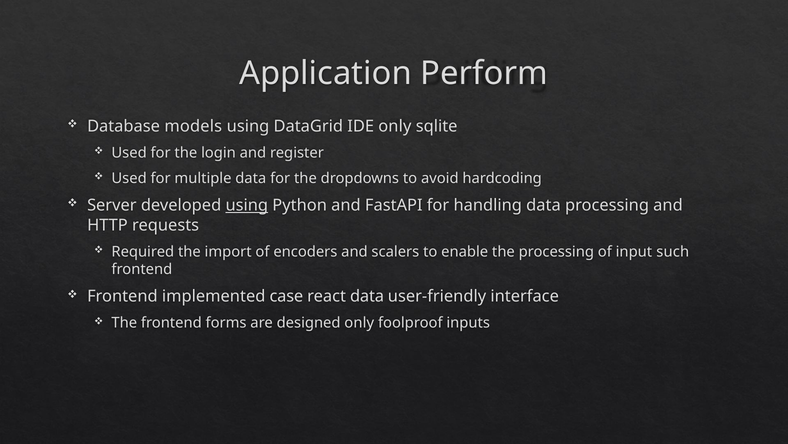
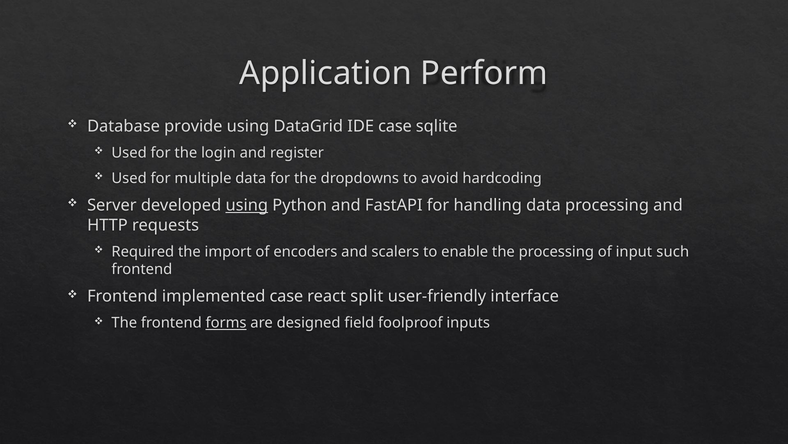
models: models -> provide (193, 126)
IDE only: only -> case (395, 126)
react data: data -> split (367, 296)
forms underline: none -> present (226, 323)
designed only: only -> field (359, 323)
